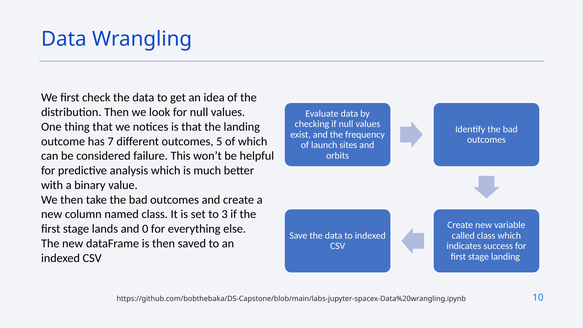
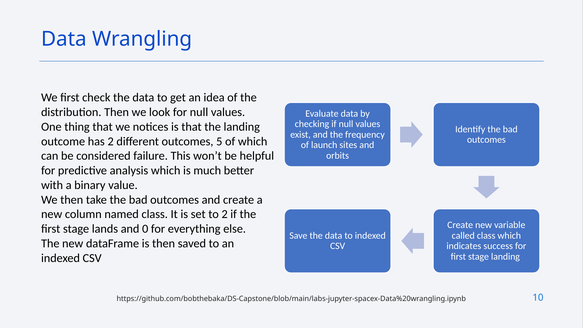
has 7: 7 -> 2 (111, 141)
to 3: 3 -> 2 (225, 214)
